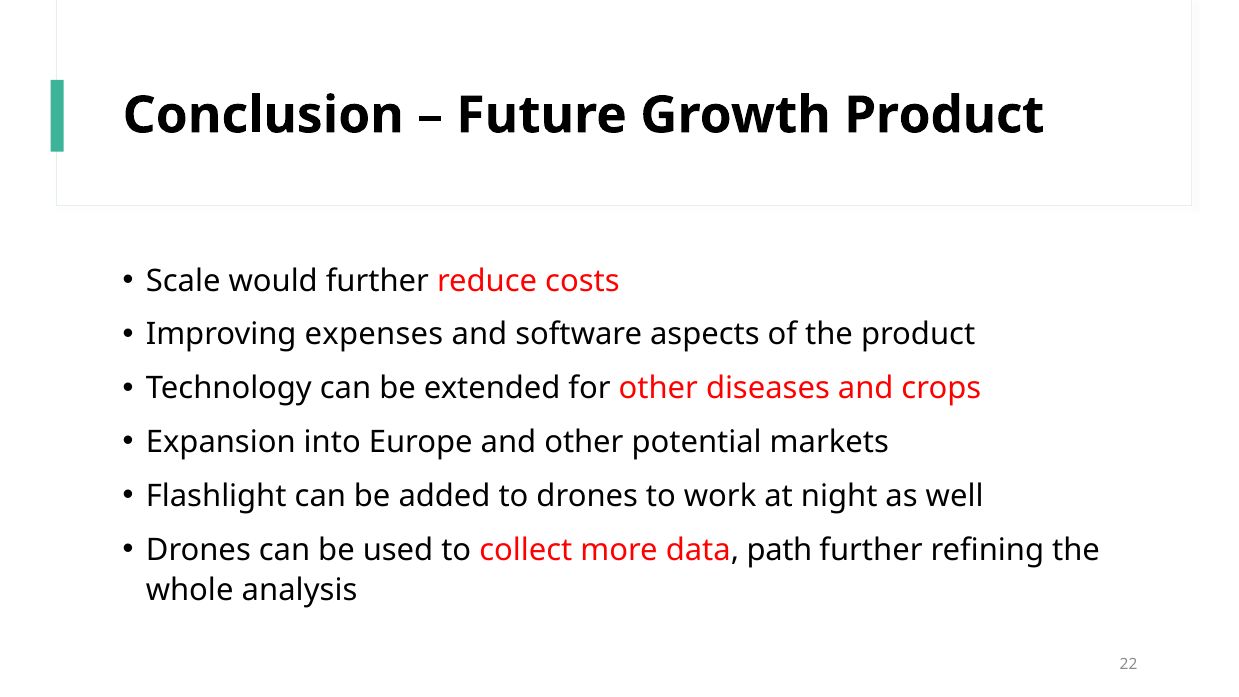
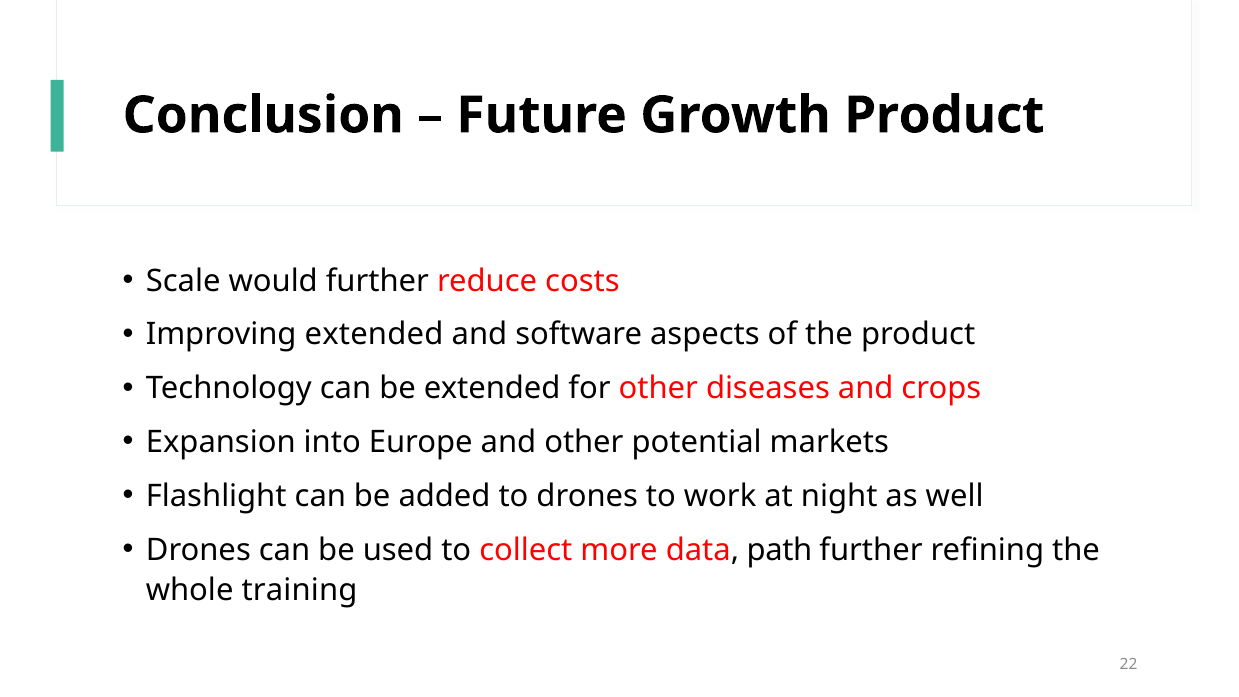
Improving expenses: expenses -> extended (374, 335)
analysis: analysis -> training (300, 591)
